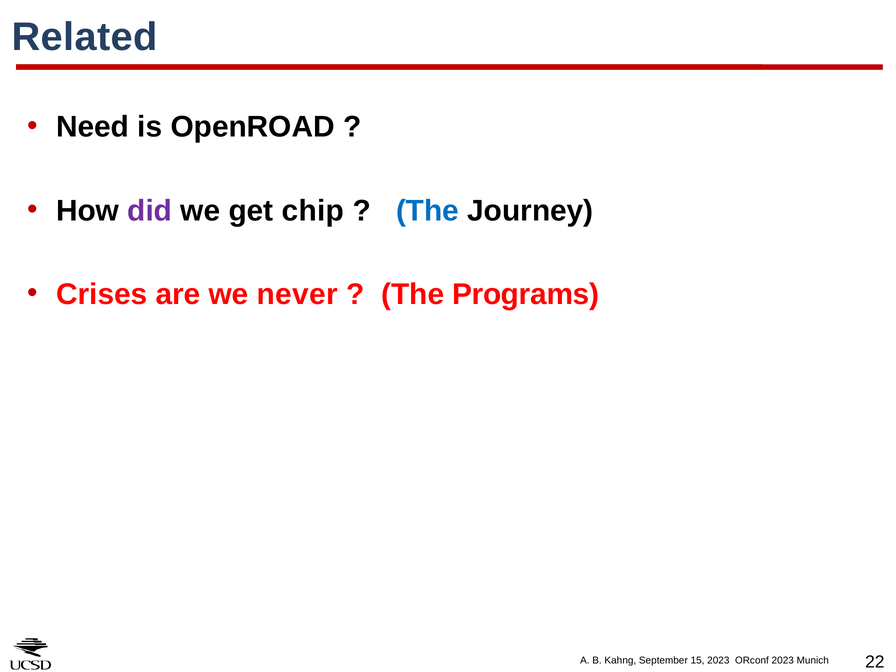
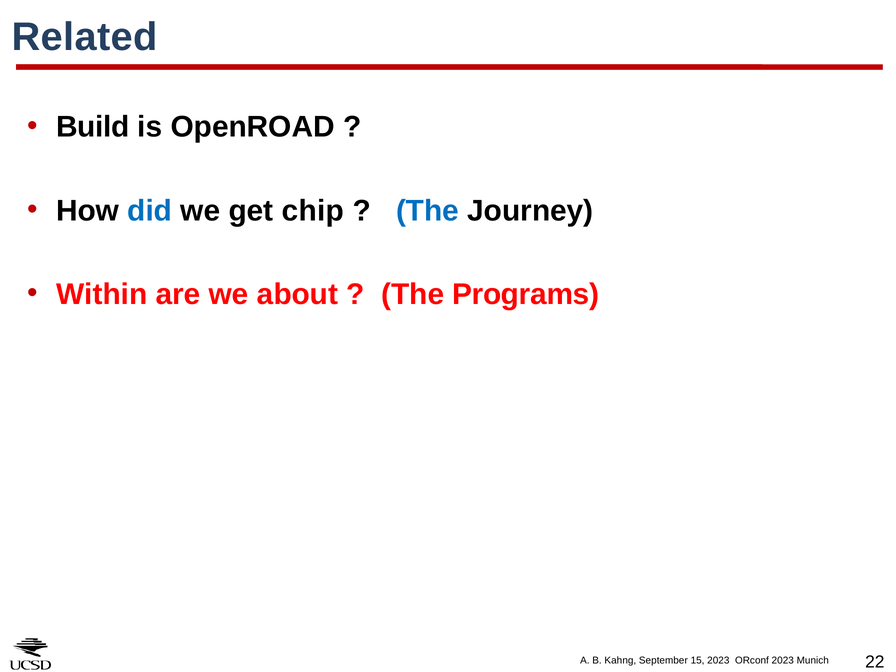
Need: Need -> Build (93, 127)
did colour: purple -> blue (150, 211)
Crises: Crises -> Within (102, 294)
never: never -> about (298, 294)
